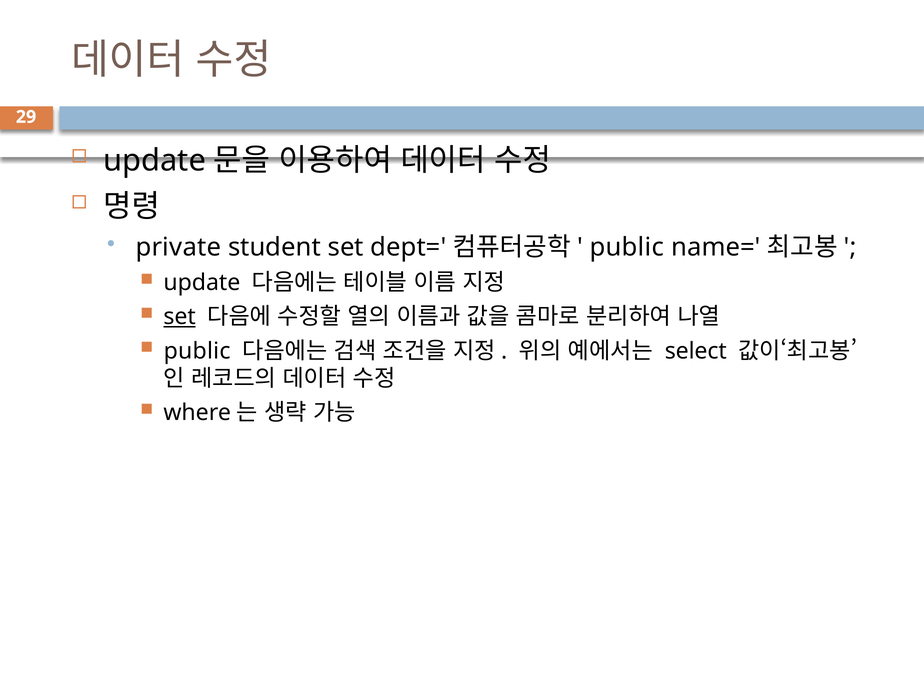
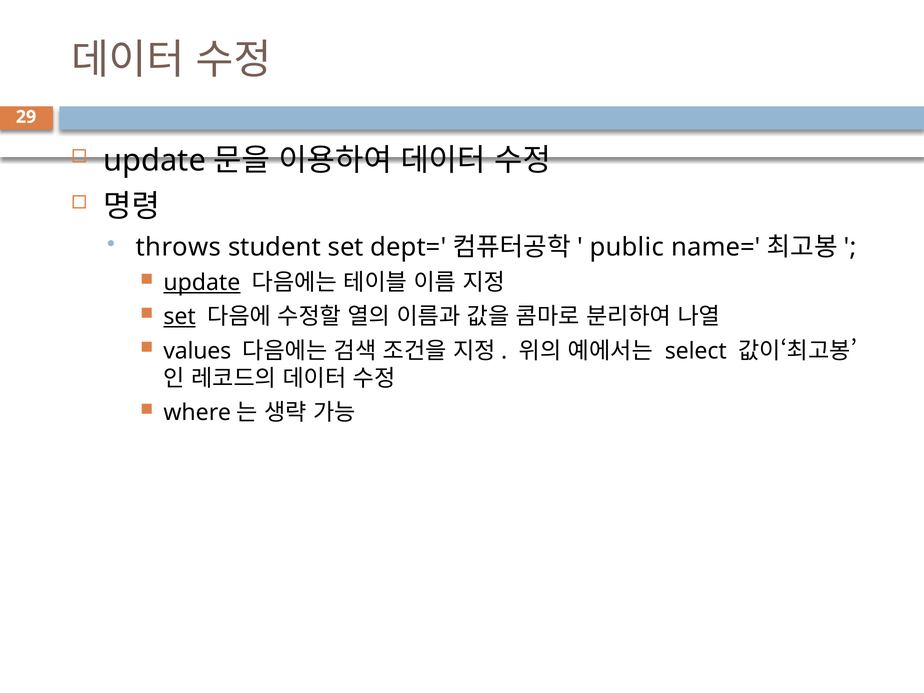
private: private -> throws (178, 247)
update underline: none -> present (202, 283)
public: public -> values (197, 351)
